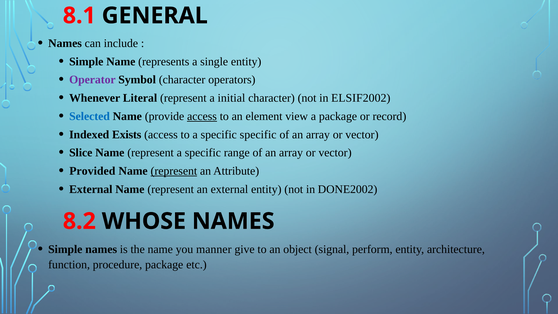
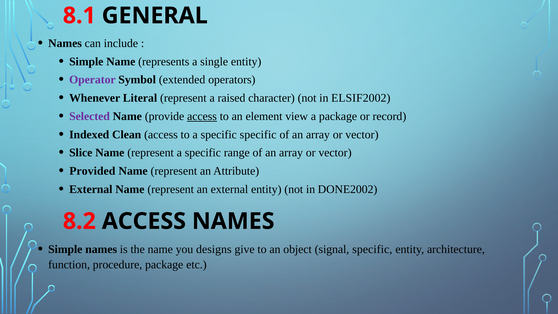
Symbol character: character -> extended (182, 80)
initial: initial -> raised (231, 98)
Selected colour: blue -> purple (90, 116)
Exists: Exists -> Clean (127, 134)
represent underline: present -> none (174, 171)
8.2 WHOSE: WHOSE -> ACCESS (144, 221)
manner: manner -> designs (214, 249)
signal perform: perform -> specific (372, 249)
